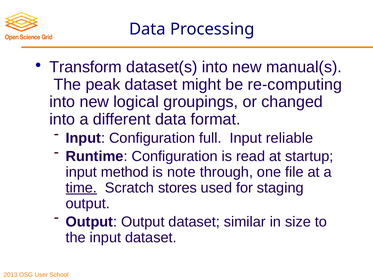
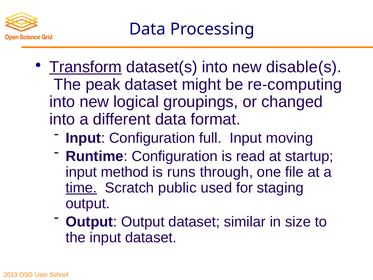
Transform underline: none -> present (86, 67)
manual(s: manual(s -> disable(s (304, 67)
reliable: reliable -> moving (289, 138)
note: note -> runs (181, 172)
stores: stores -> public (177, 188)
